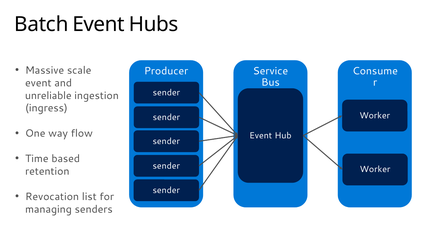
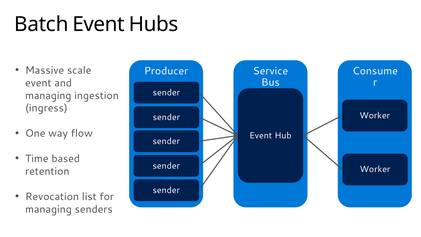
unreliable: unreliable -> managing (48, 95)
